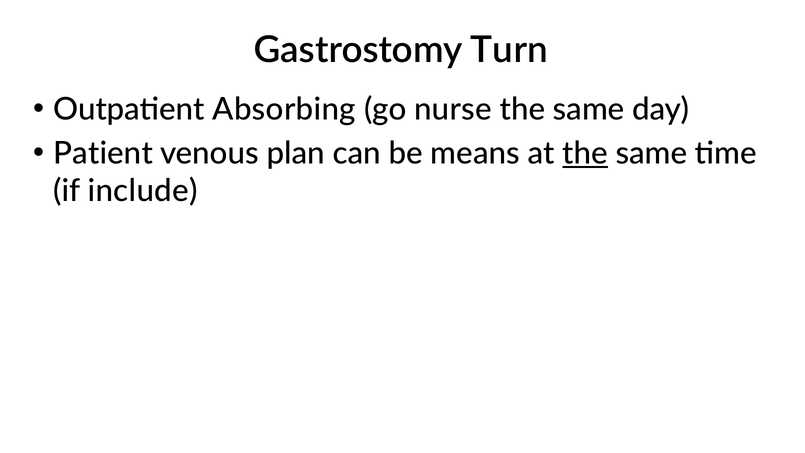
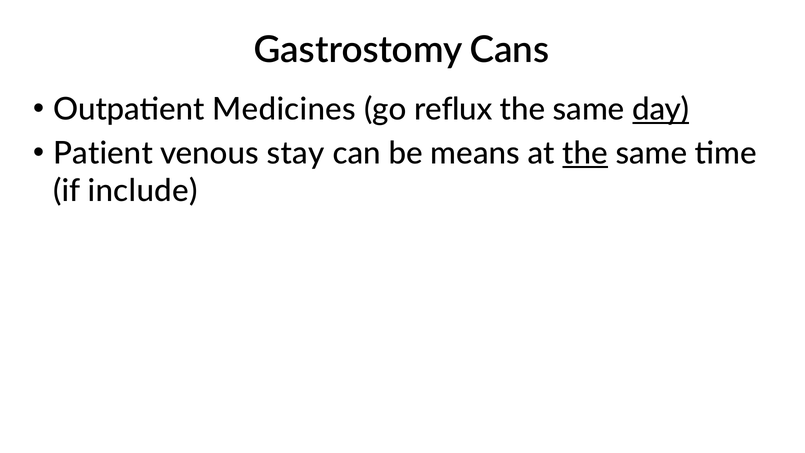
Turn: Turn -> Cans (509, 50)
Absorbing: Absorbing -> Medicines (284, 110)
nurse: nurse -> reflux (453, 110)
day underline: none -> present (661, 110)
plan: plan -> stay (296, 153)
